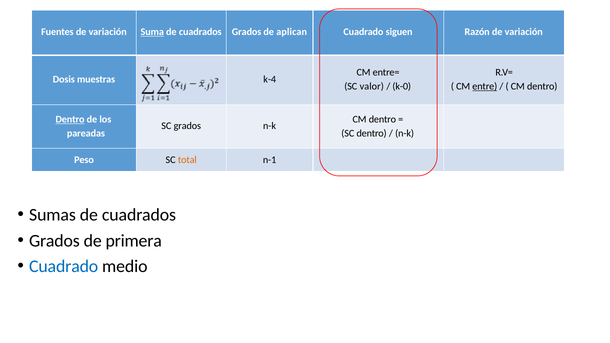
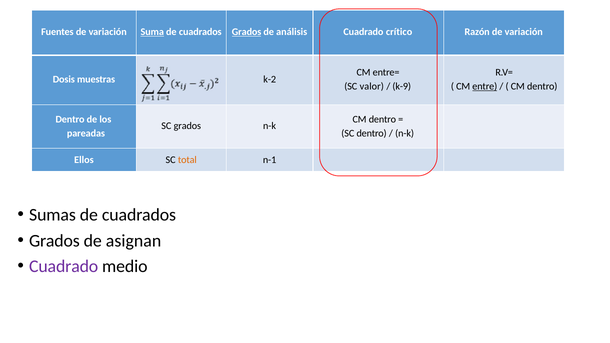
Grados underline: none -> present (247, 32)
aplican: aplican -> análisis (292, 32)
siguen: siguen -> crítico (399, 32)
k-4: k-4 -> k-2 (270, 79)
k-0: k-0 -> k-9 (402, 86)
Dentro underline: present -> none (70, 119)
Peso: Peso -> Ellos (84, 160)
primera: primera -> asignan (134, 241)
Cuadrado colour: blue -> purple (64, 266)
